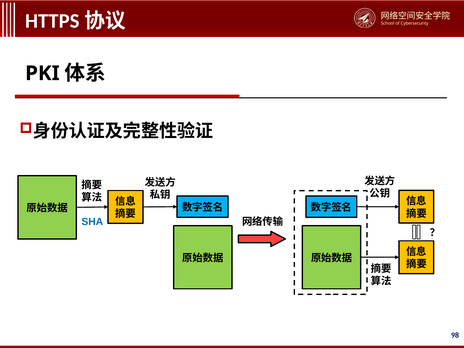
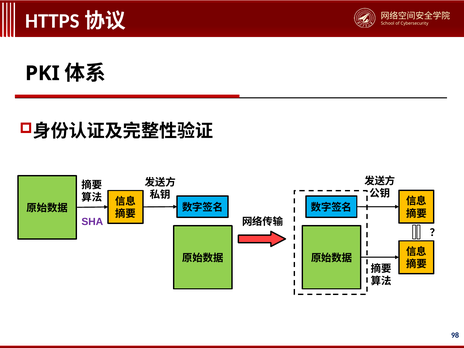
SHA colour: blue -> purple (92, 222)
